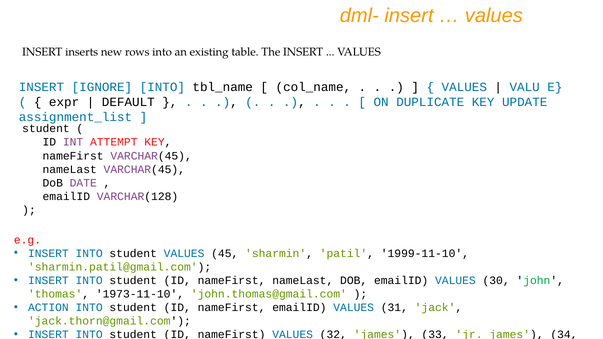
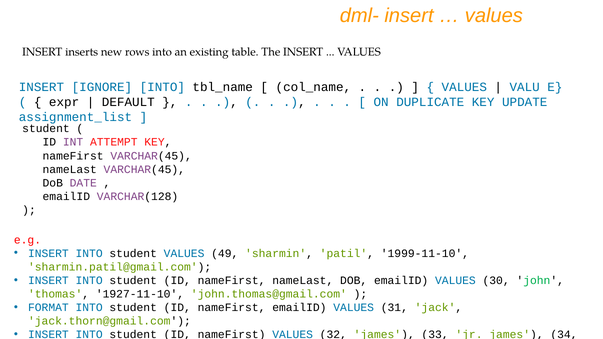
45: 45 -> 49 (225, 253)
1973-11-10: 1973-11-10 -> 1927-11-10 (140, 294)
ACTION: ACTION -> FORMAT (48, 308)
